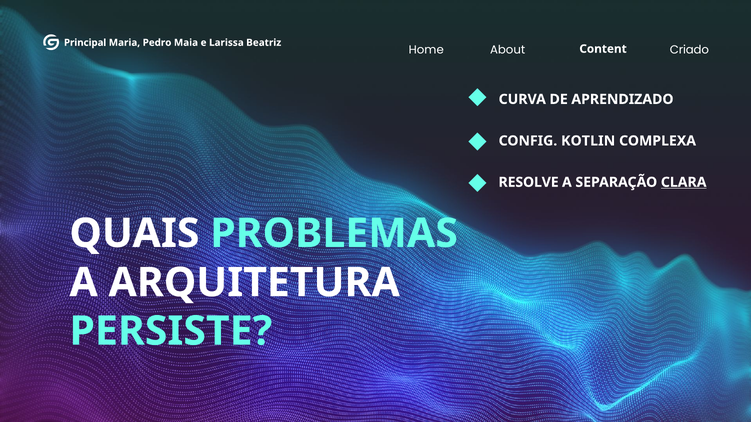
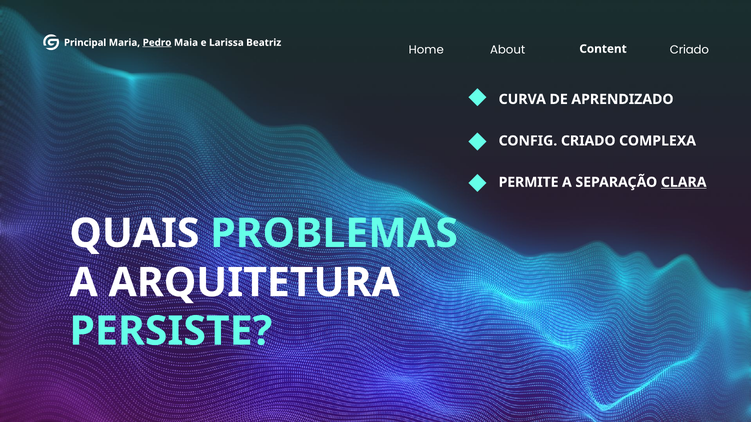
Pedro underline: none -> present (157, 43)
CONFIG KOTLIN: KOTLIN -> CRIADO (588, 141)
RESOLVE: RESOLVE -> PERMITE (529, 182)
